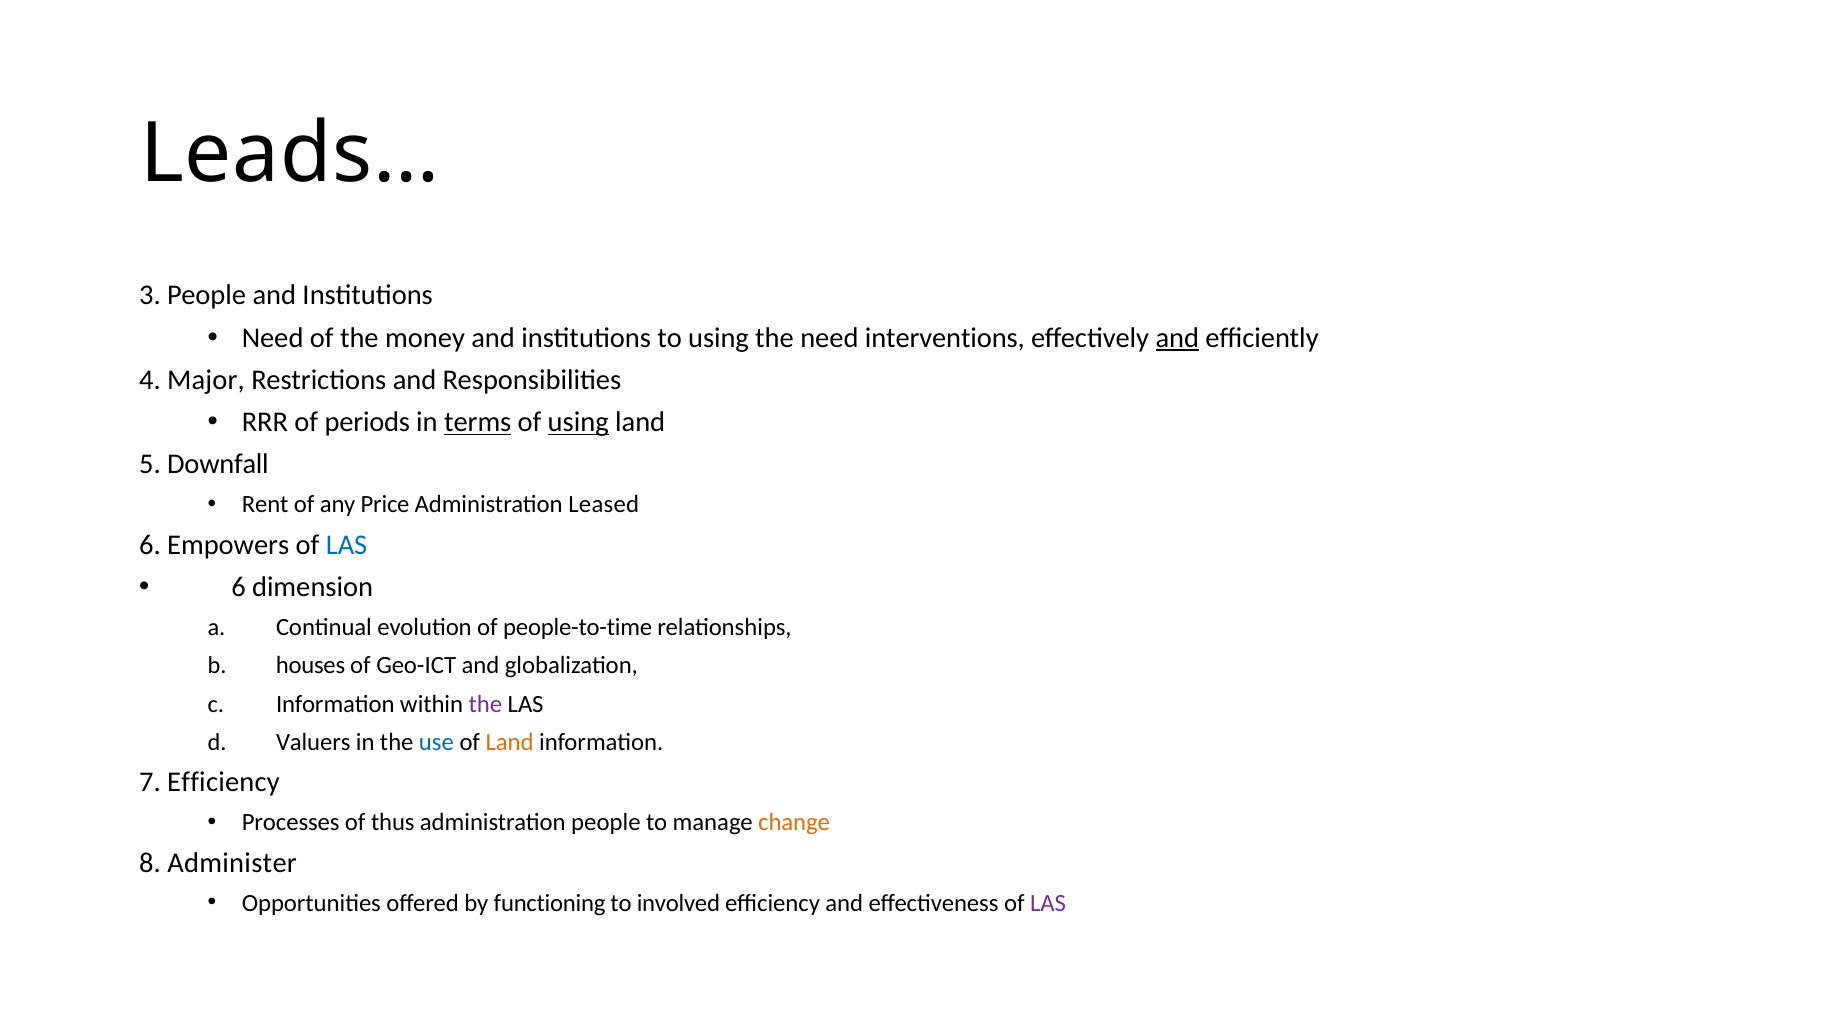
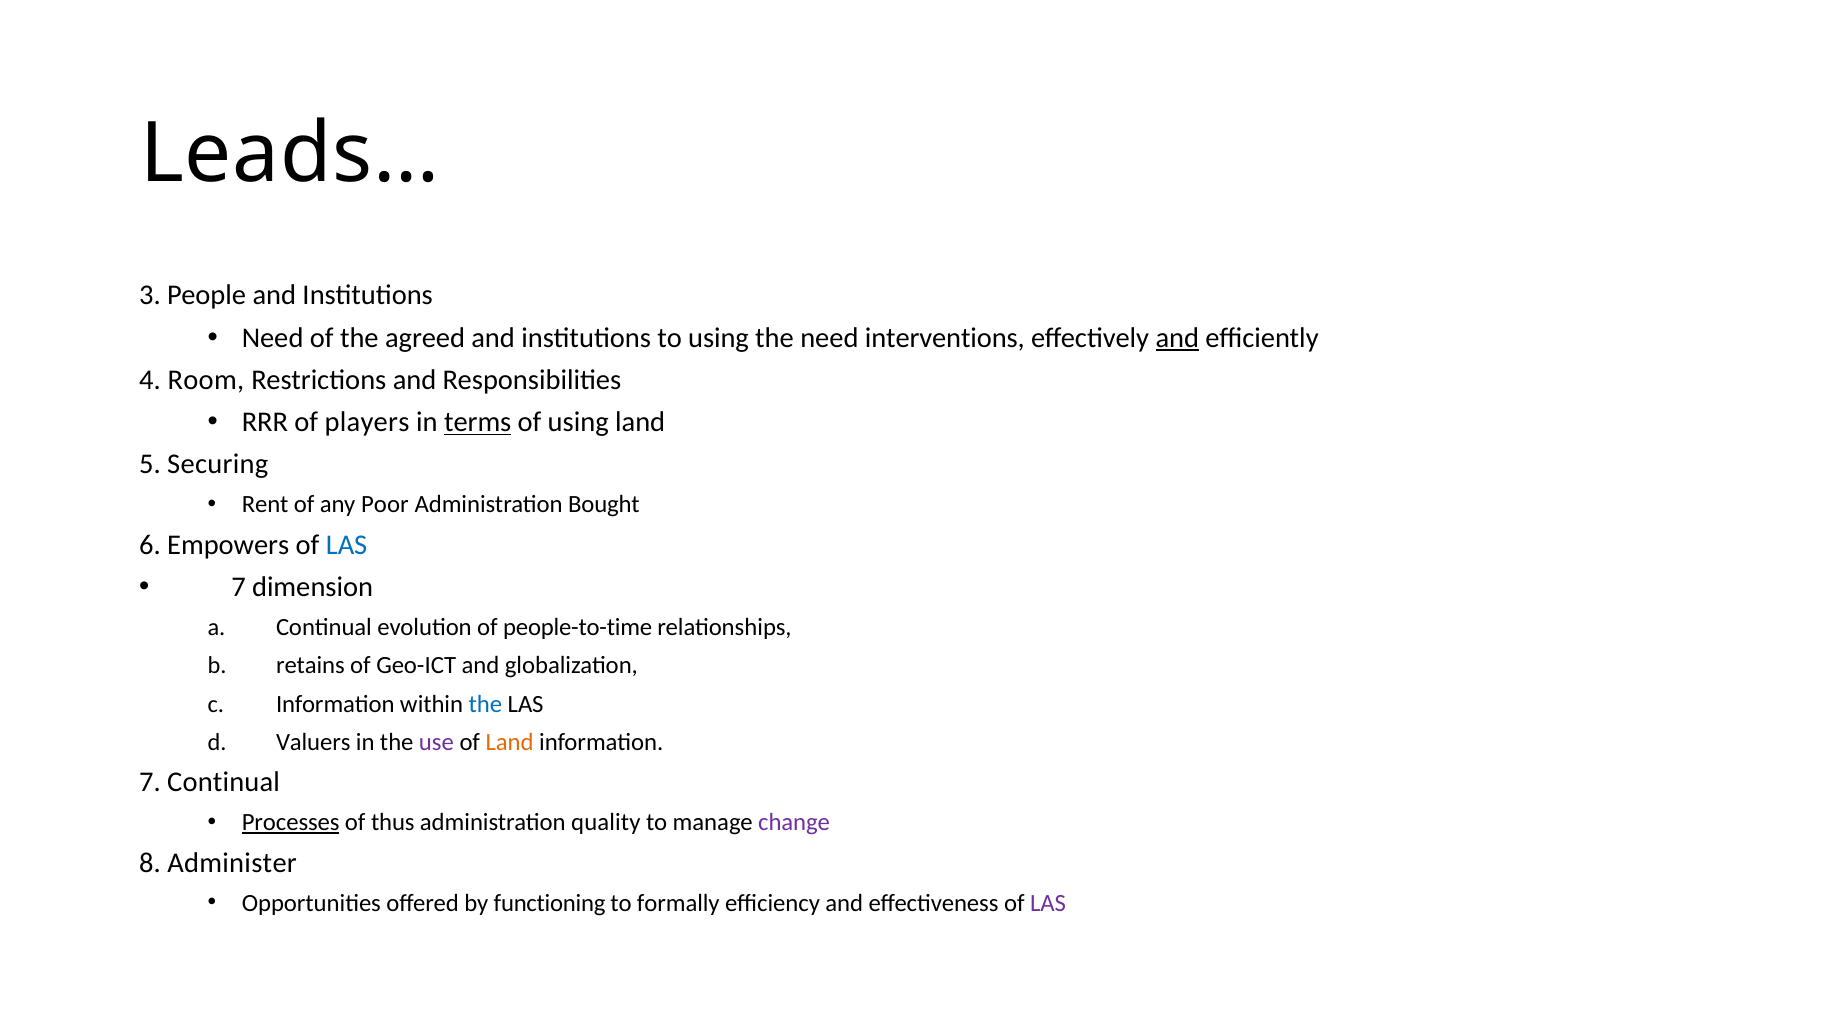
money: money -> agreed (425, 338)
Major: Major -> Room (206, 380)
periods: periods -> players (367, 422)
using underline: present -> none (578, 422)
Downfall: Downfall -> Securing (218, 464)
Price: Price -> Poor (385, 505)
Leased: Leased -> Bought (604, 505)
6: 6 -> 7 (238, 587)
houses: houses -> retains (310, 665)
the colour: purple -> blue (485, 704)
use colour: blue -> purple (436, 742)
7 Efficiency: Efficiency -> Continual (224, 782)
Processes underline: none -> present (291, 822)
administration people: people -> quality (606, 822)
change colour: orange -> purple (794, 822)
involved: involved -> formally (678, 902)
